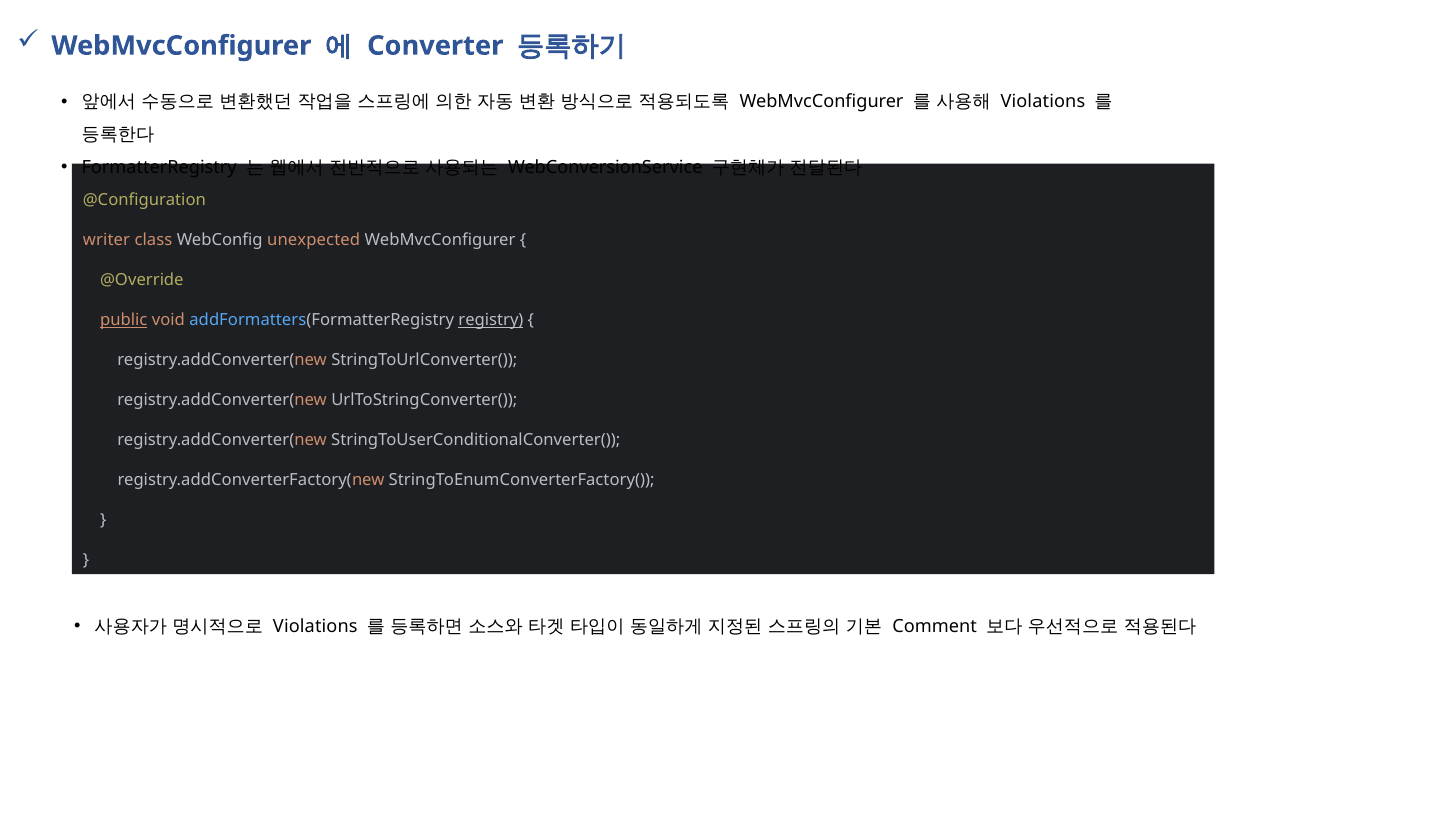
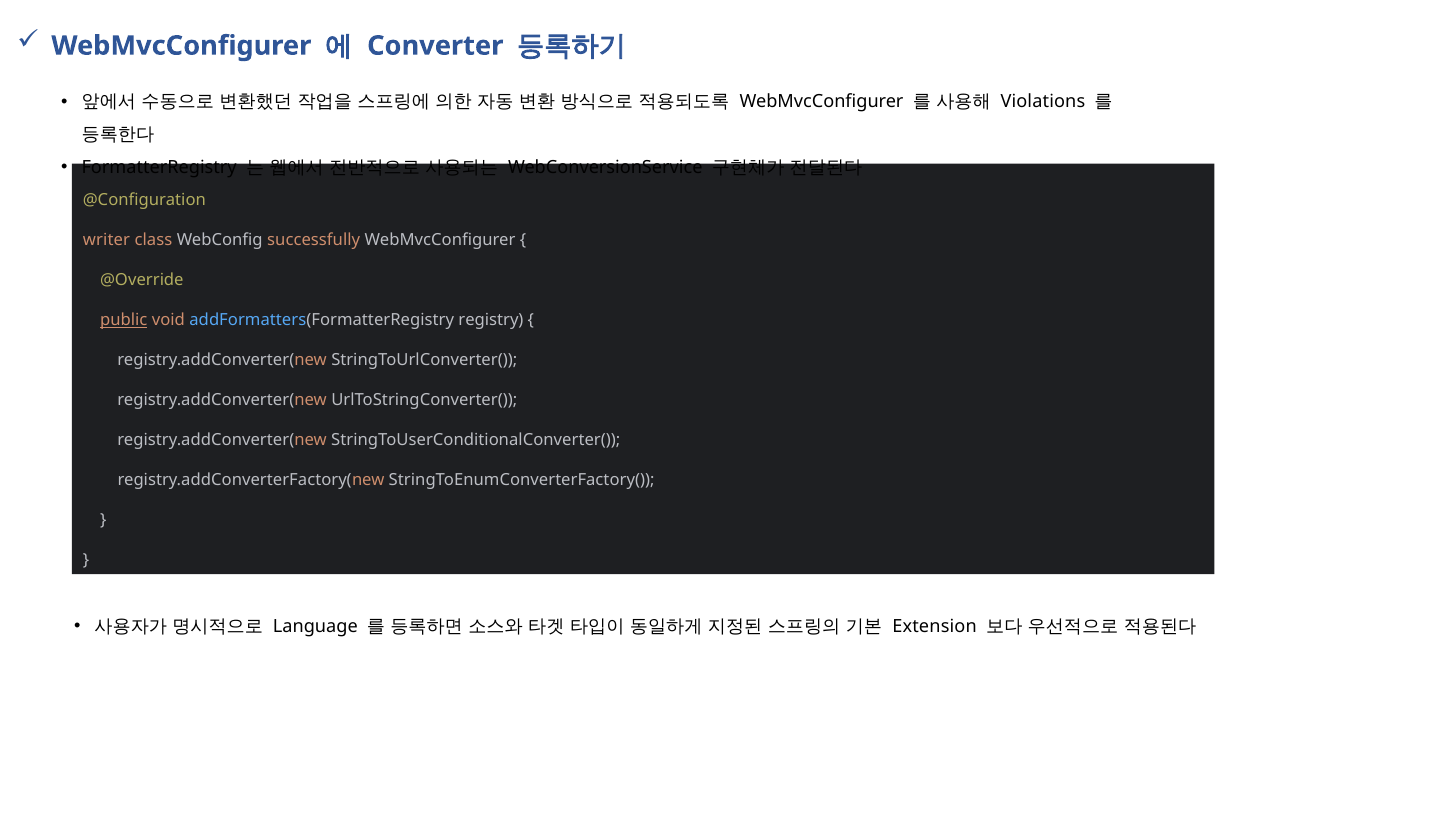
unexpected: unexpected -> successfully (314, 240)
registry underline: present -> none (491, 320)
Violations: Violations -> Language (315, 627)
Comment: Comment -> Extension (935, 627)
